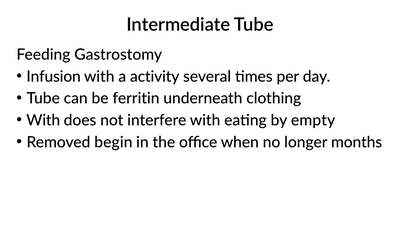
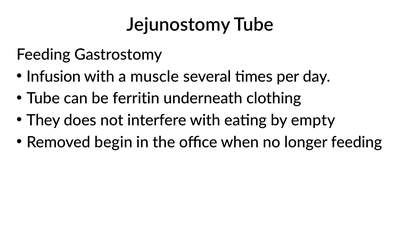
Intermediate: Intermediate -> Jejunostomy (178, 25)
activity: activity -> muscle (155, 76)
With: With -> They (43, 120)
longer months: months -> feeding (357, 142)
